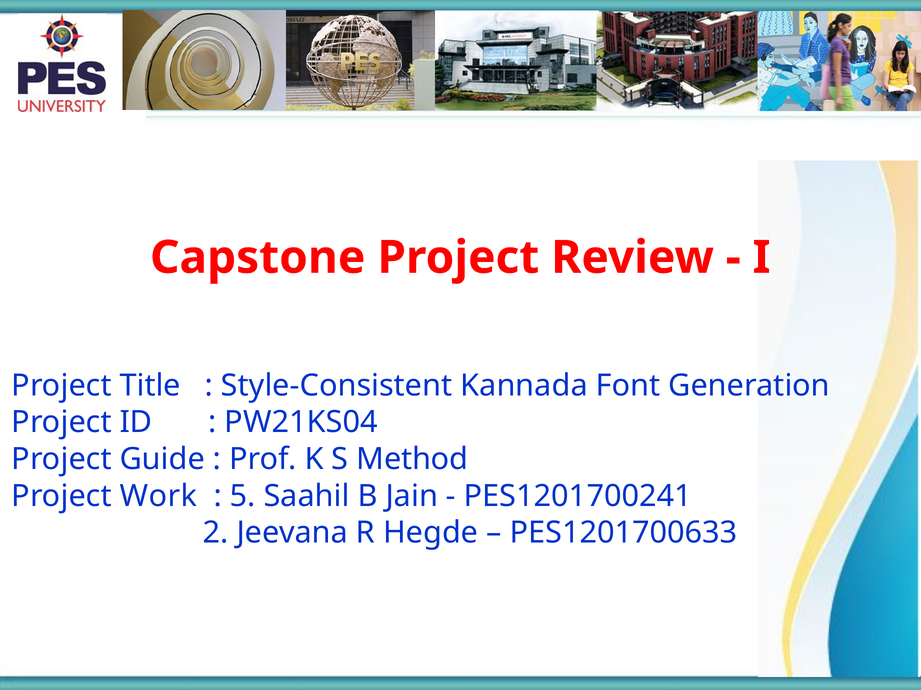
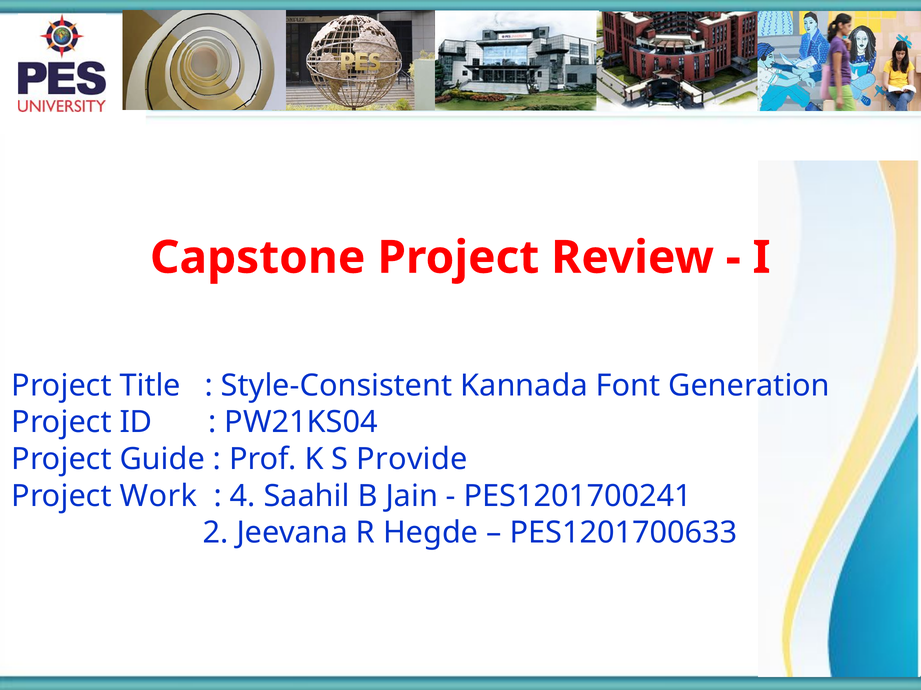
Method: Method -> Provide (412, 460)
5: 5 -> 4 (243, 496)
